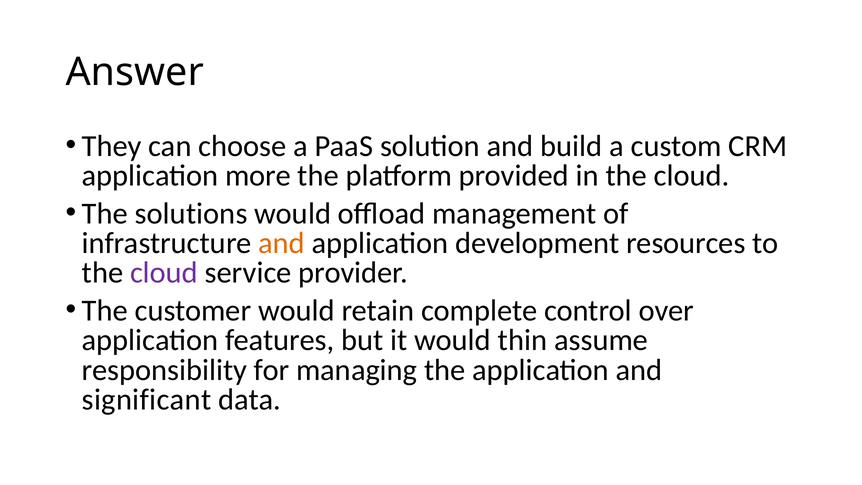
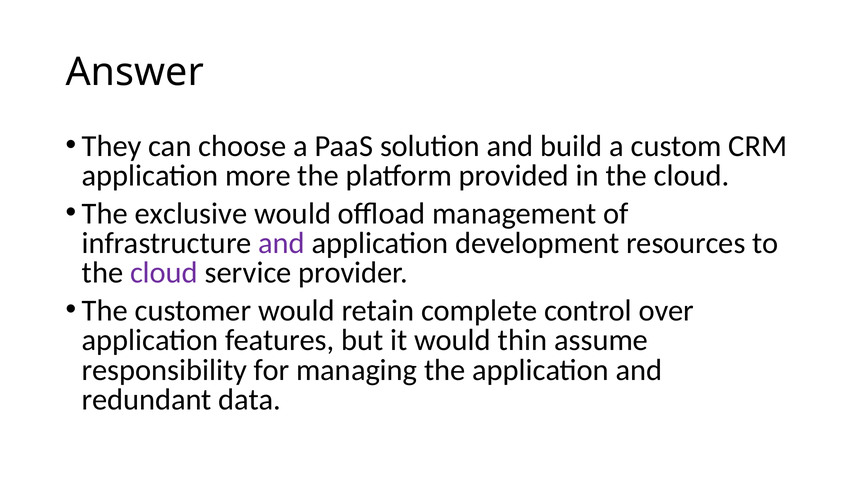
solutions: solutions -> exclusive (191, 213)
and colour: orange -> purple (282, 243)
significant: significant -> redundant (147, 400)
